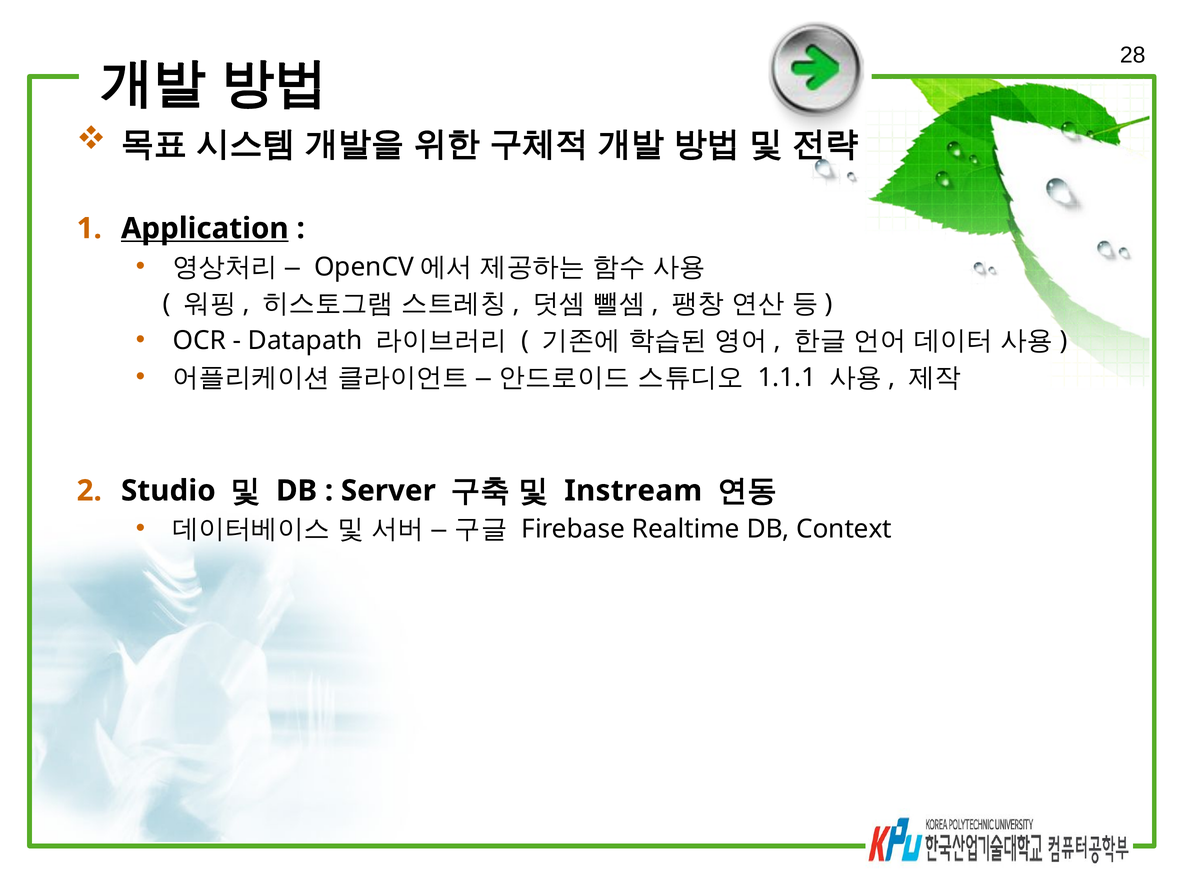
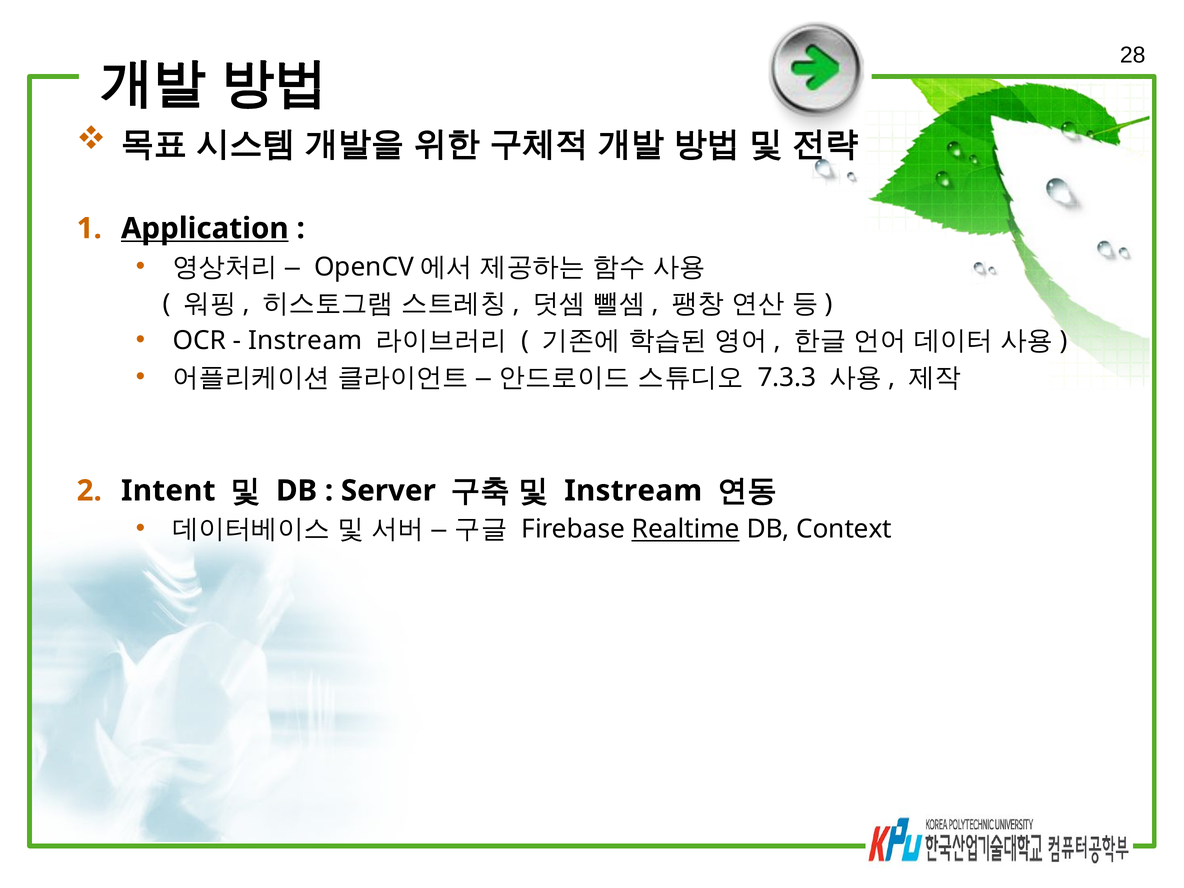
Datapath: Datapath -> Instream (305, 341)
1.1.1: 1.1.1 -> 7.3.3 (787, 377)
Studio: Studio -> Intent (168, 491)
Realtime underline: none -> present (686, 529)
